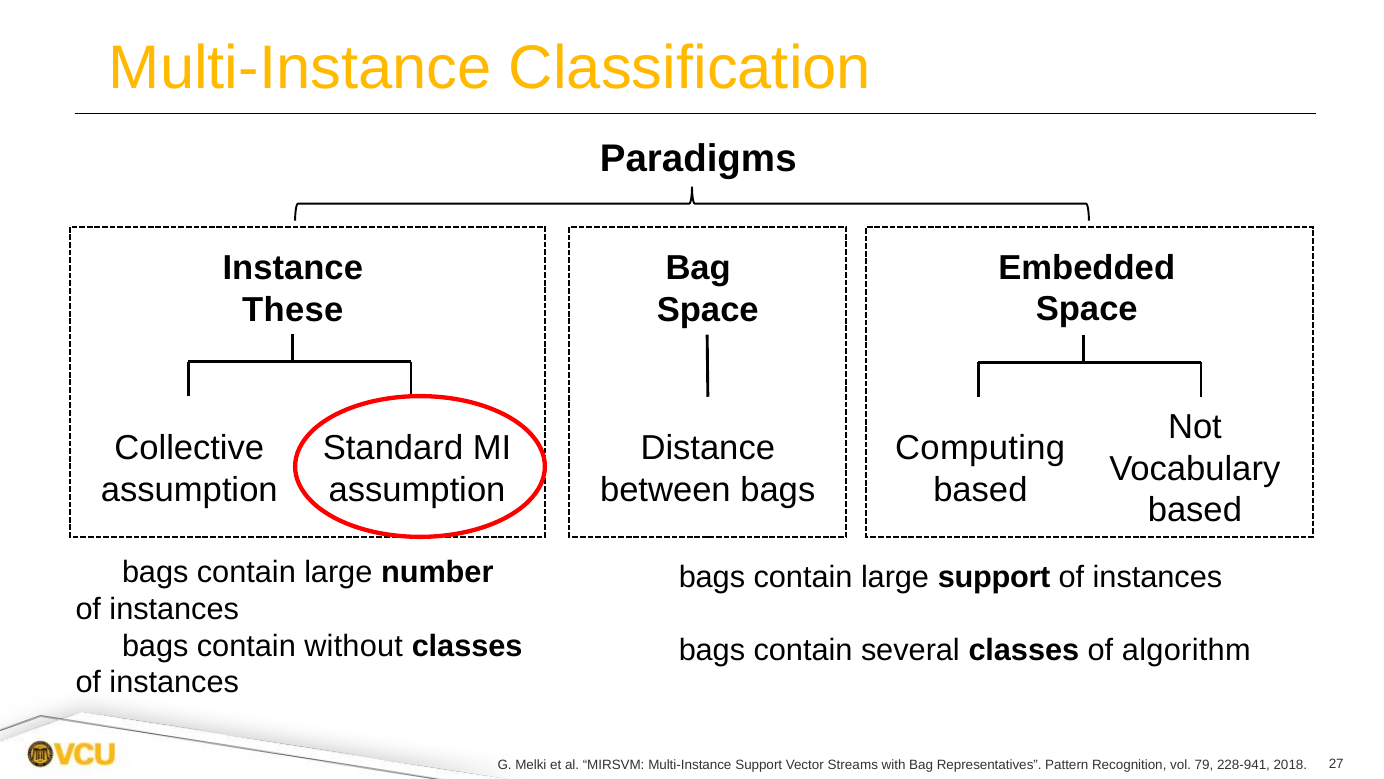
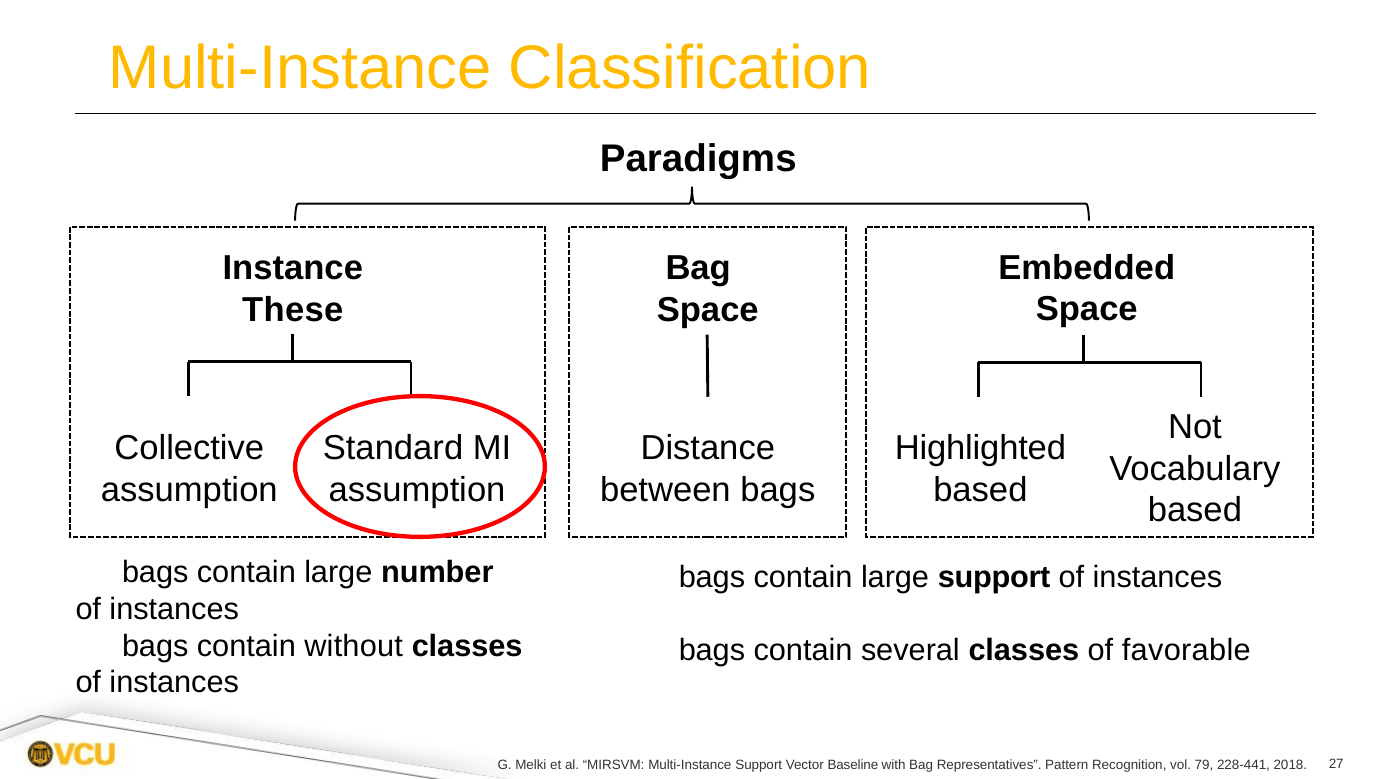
Computing: Computing -> Highlighted (980, 448)
algorithm: algorithm -> favorable (1186, 650)
Streams: Streams -> Baseline (853, 765)
228-941: 228-941 -> 228-441 (1243, 765)
